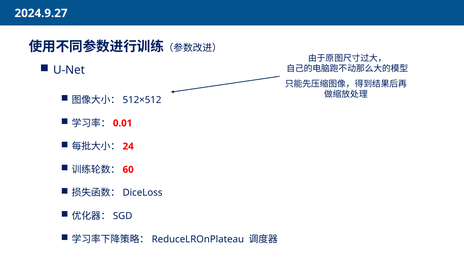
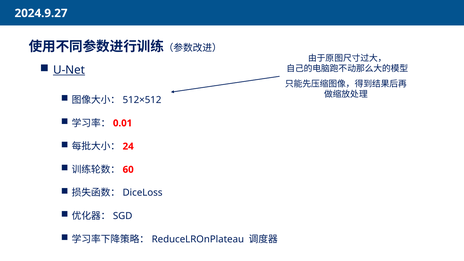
U-Net underline: none -> present (69, 70)
